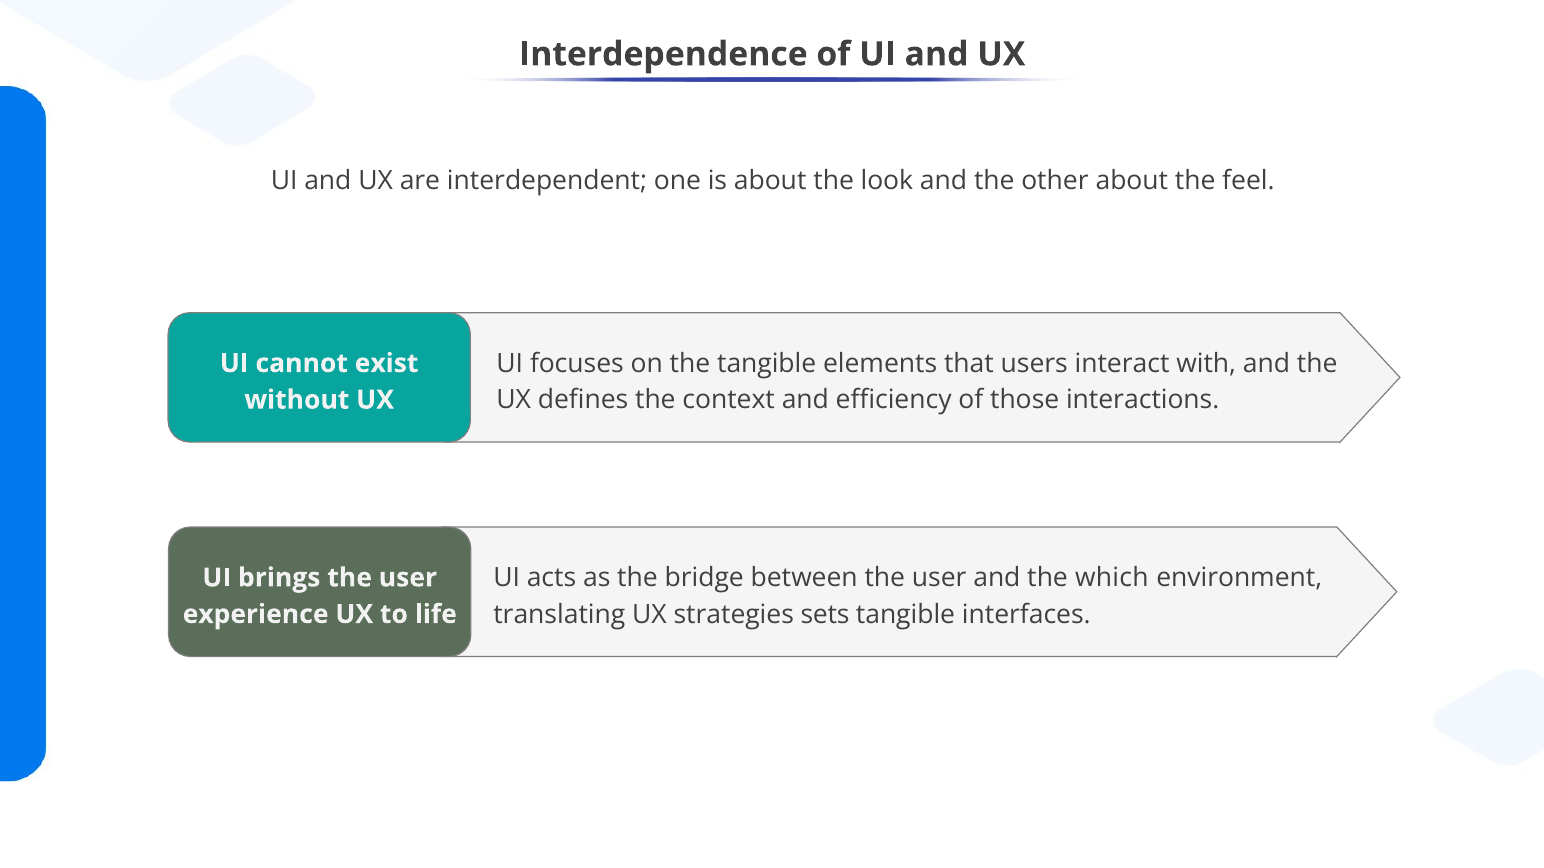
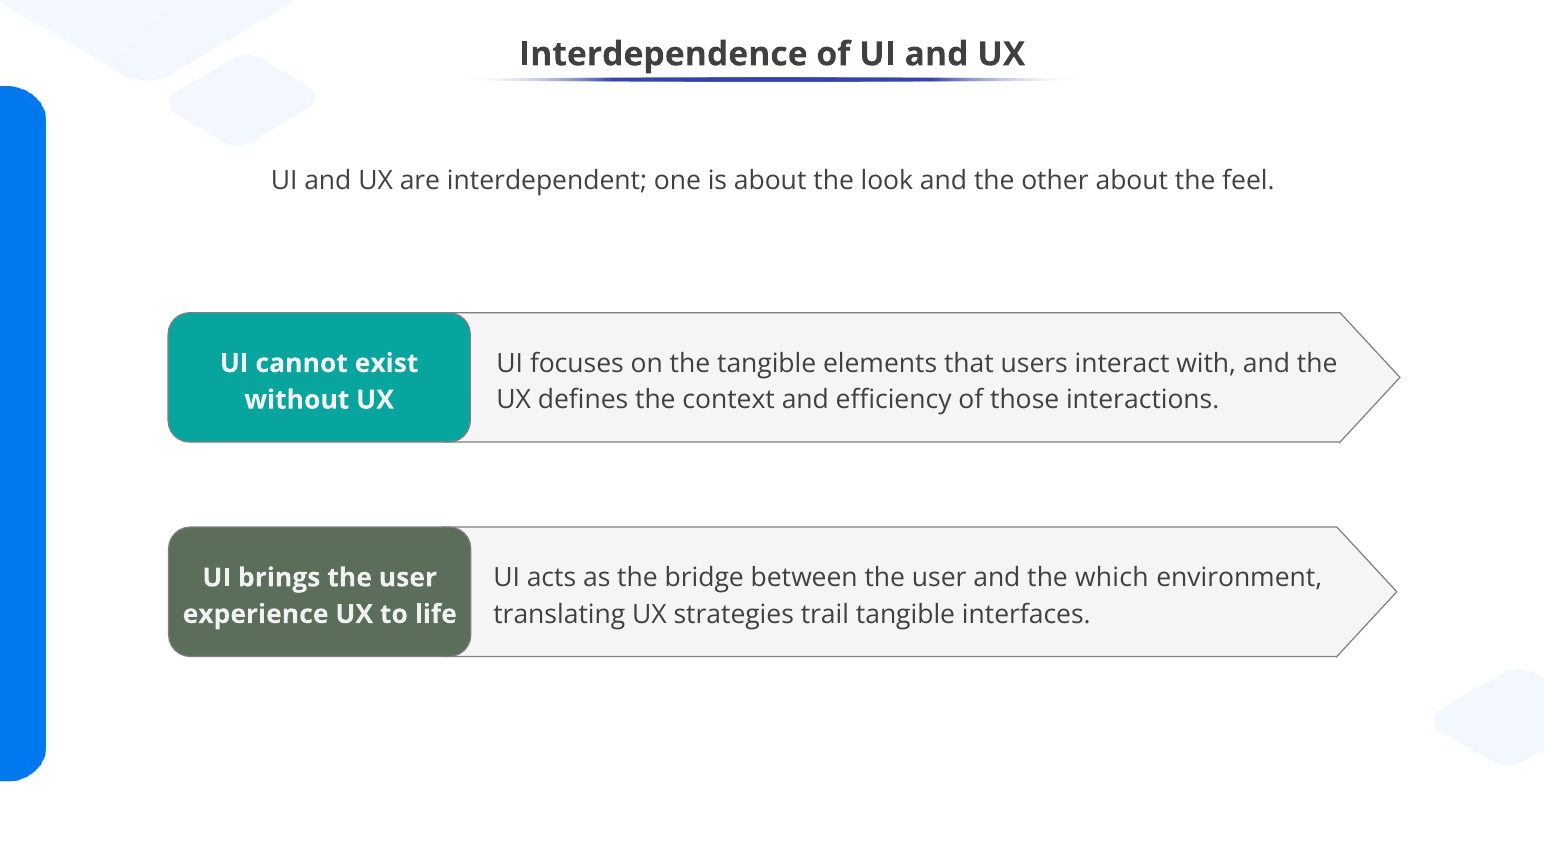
sets: sets -> trail (825, 615)
